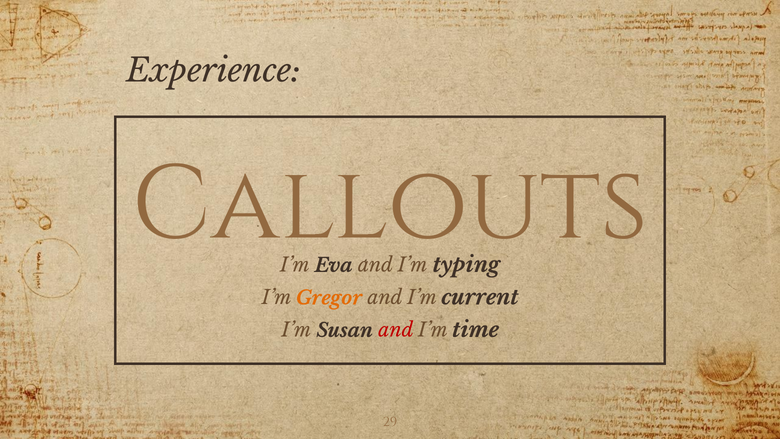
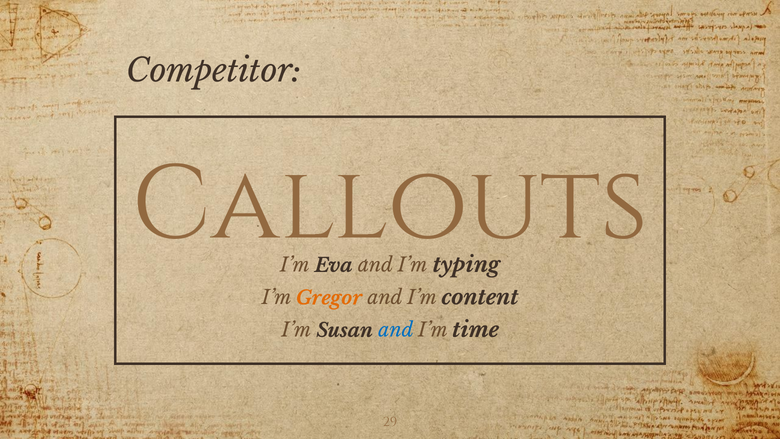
Experience: Experience -> Competitor (214, 71)
current: current -> content (480, 297)
and colour: red -> blue (396, 330)
